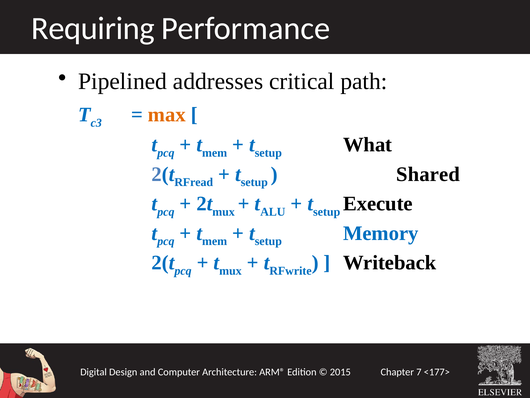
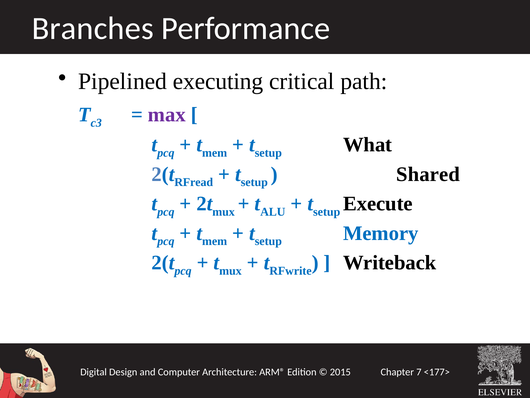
Requiring: Requiring -> Branches (93, 28)
addresses: addresses -> executing (218, 81)
max colour: orange -> purple (167, 115)
